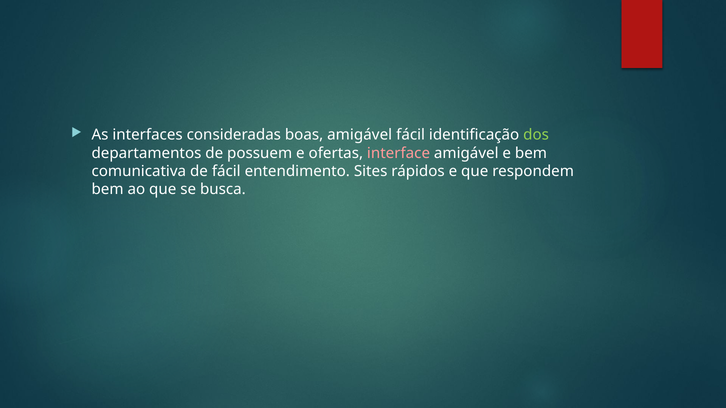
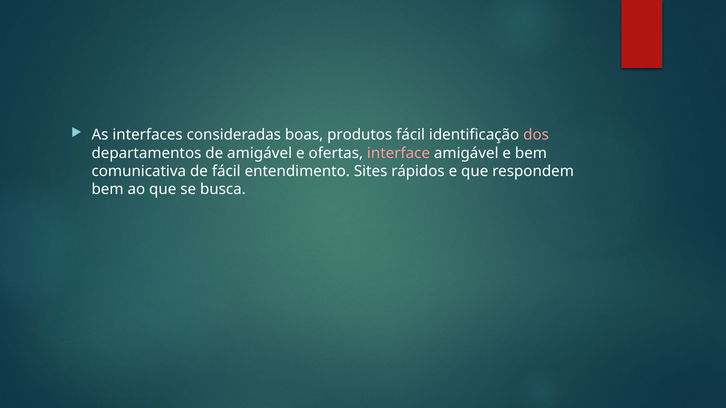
boas amigável: amigável -> produtos (360, 135)
dos colour: light green -> pink (536, 135)
de possuem: possuem -> amigável (260, 153)
